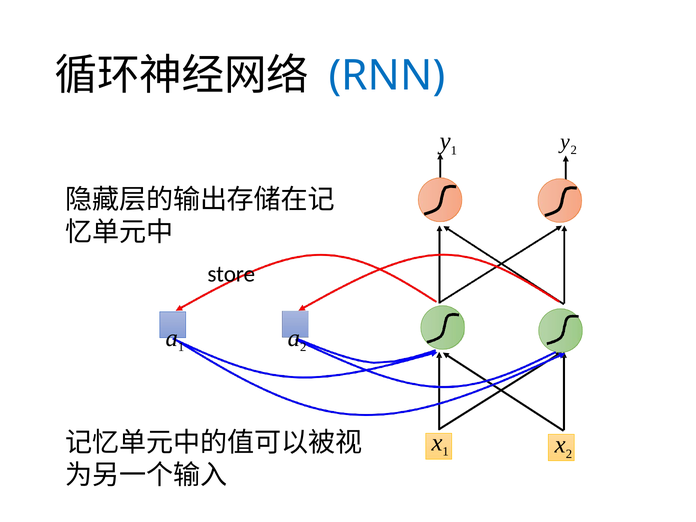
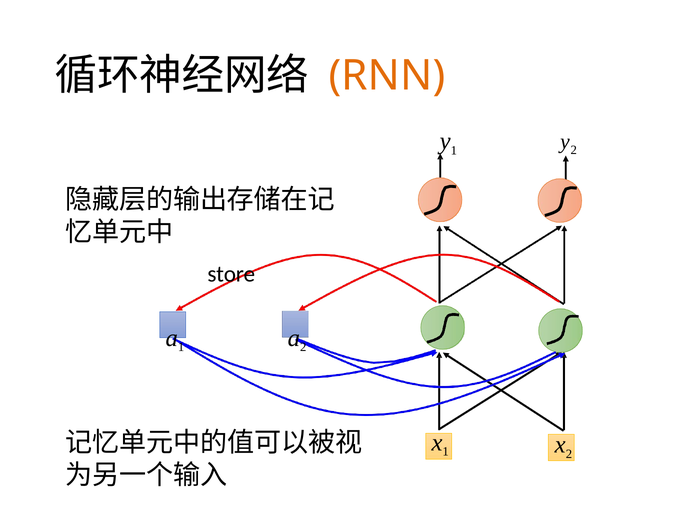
RNN colour: blue -> orange (387, 76)
